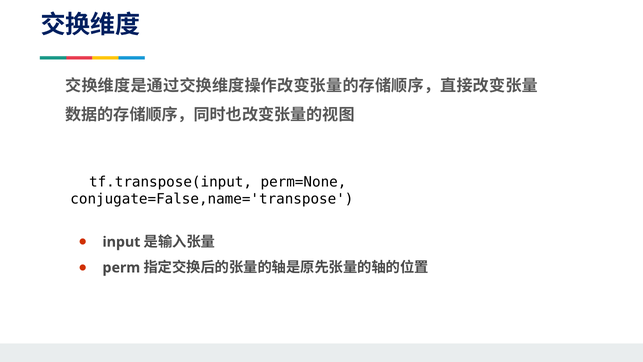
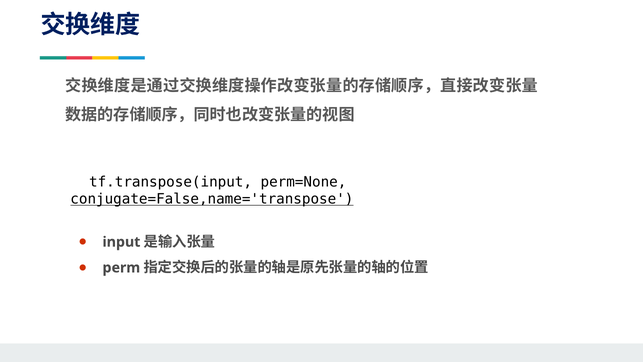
conjugate=False,name='transpose underline: none -> present (212, 199)
